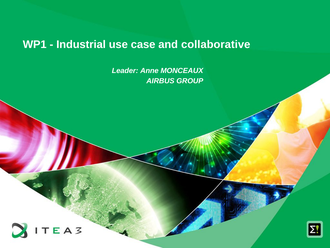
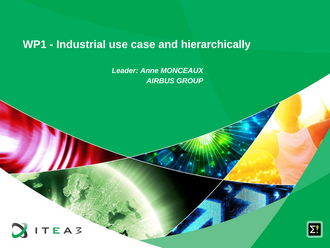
collaborative: collaborative -> hierarchically (216, 44)
